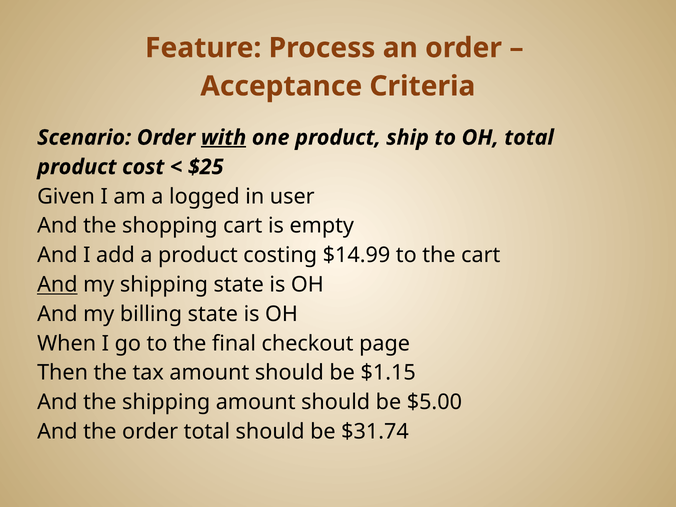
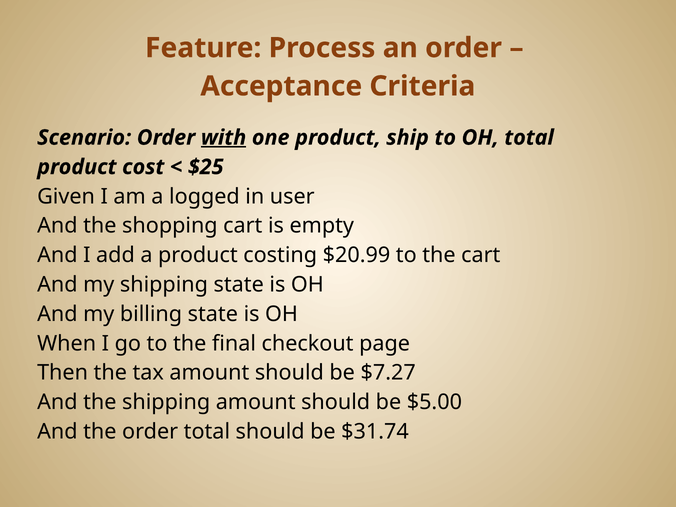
$14.99: $14.99 -> $20.99 (356, 255)
And underline: present -> none (57, 285)
$1.15: $1.15 -> $7.27 (388, 373)
